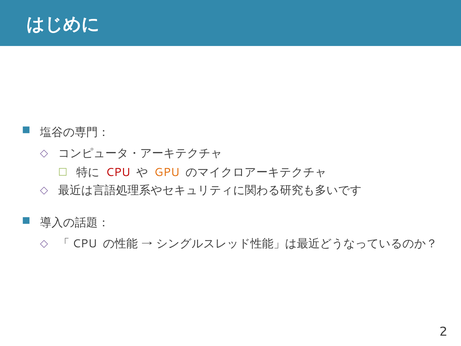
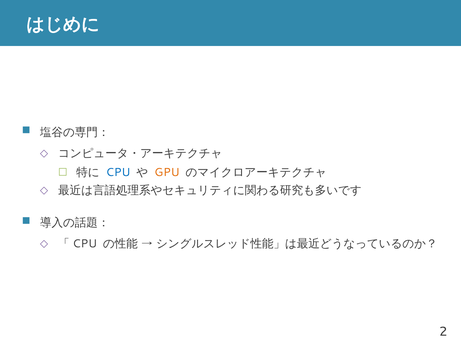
CPU colour: red -> blue (118, 172)
